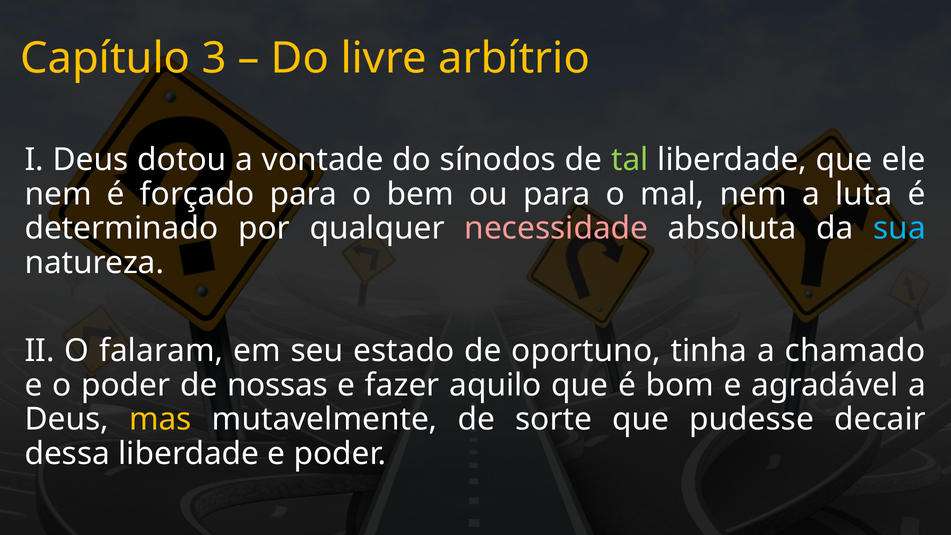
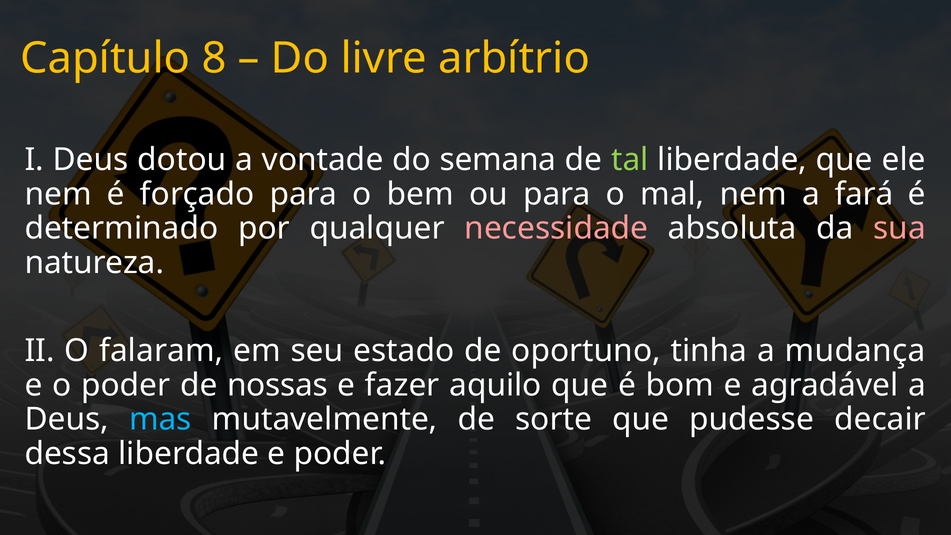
3: 3 -> 8 (214, 59)
sínodos: sínodos -> semana (498, 160)
luta: luta -> fará (864, 194)
sua colour: light blue -> pink (900, 228)
chamado: chamado -> mudança (855, 351)
mas colour: yellow -> light blue (160, 419)
